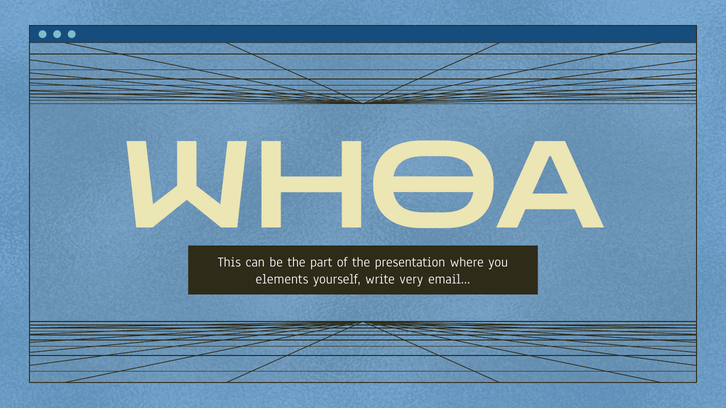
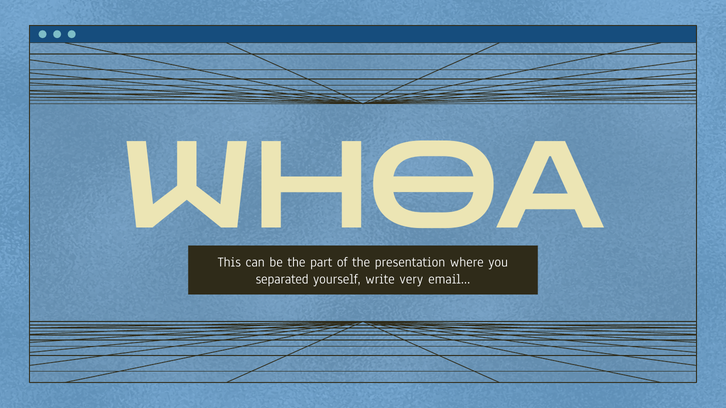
elements: elements -> separated (282, 280)
